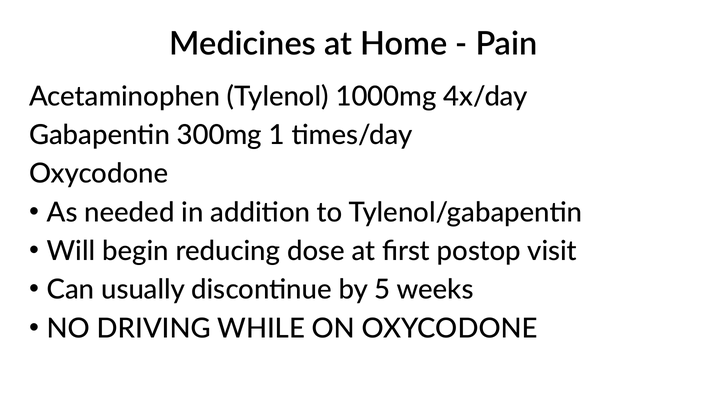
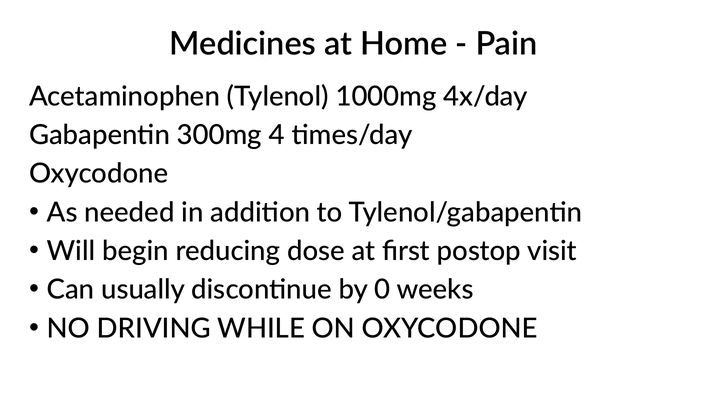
1: 1 -> 4 (277, 135)
5: 5 -> 0 (382, 290)
